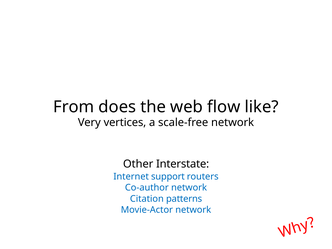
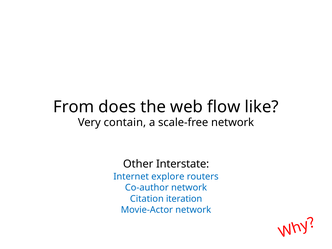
vertices: vertices -> contain (125, 122)
support: support -> explore (168, 177)
patterns: patterns -> iteration (184, 199)
